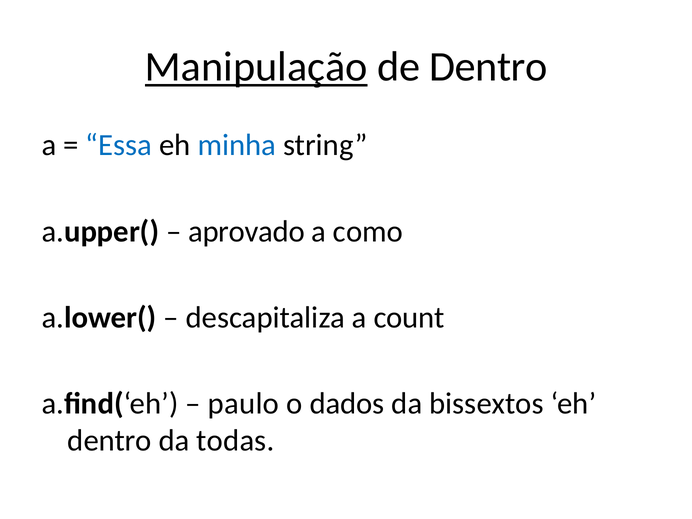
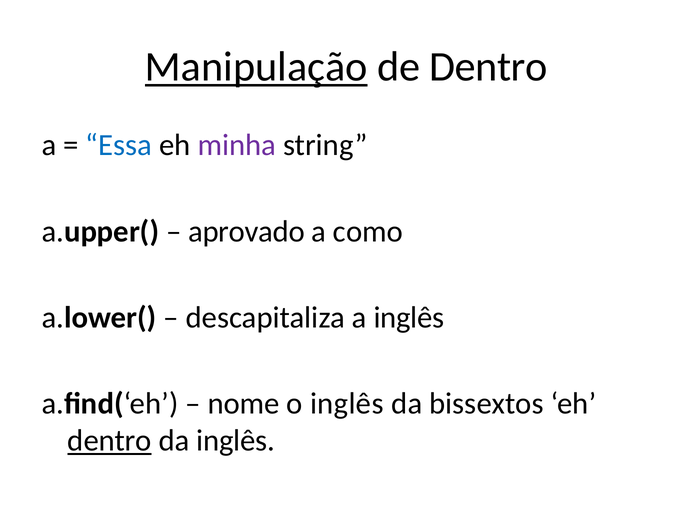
minha colour: blue -> purple (237, 145)
a count: count -> inglês (409, 318)
paulo: paulo -> nome (244, 404)
o dados: dados -> inglês (347, 404)
dentro underline: none -> present (110, 441)
da todas: todas -> inglês (236, 441)
